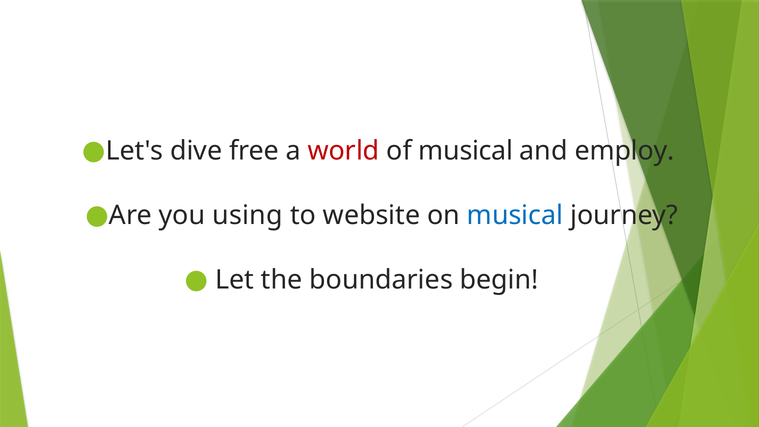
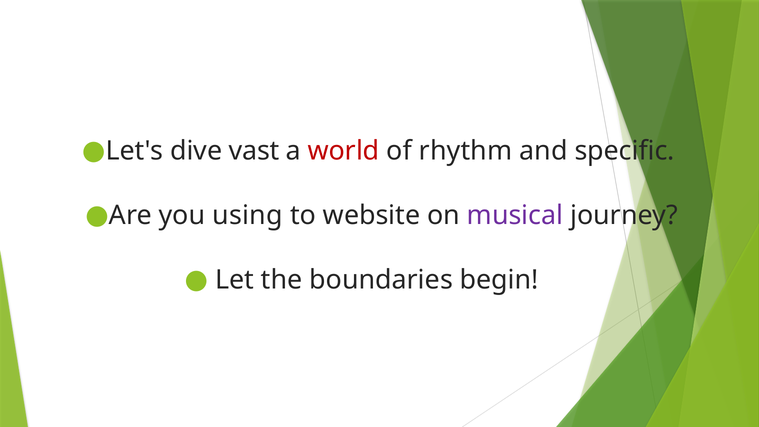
free: free -> vast (254, 151)
of musical: musical -> rhythm (466, 151)
employ: employ -> specific (625, 151)
musical colour: blue -> purple (515, 215)
